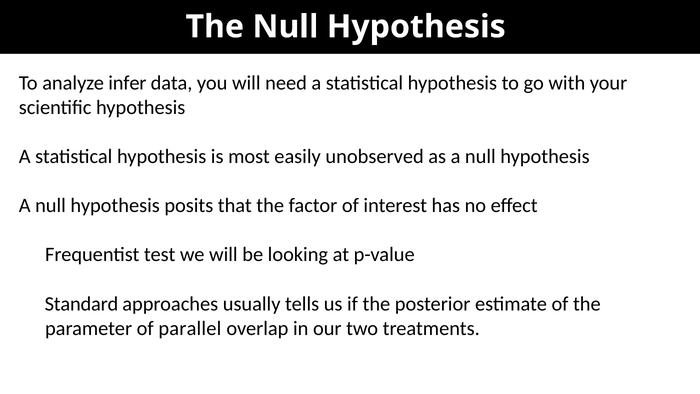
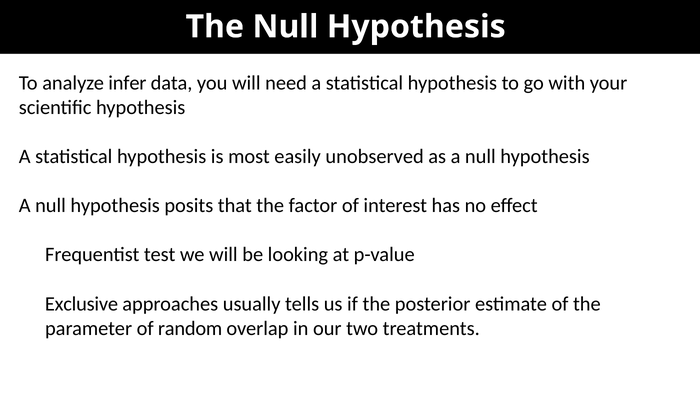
Standard: Standard -> Exclusive (81, 304)
parallel: parallel -> random (190, 328)
